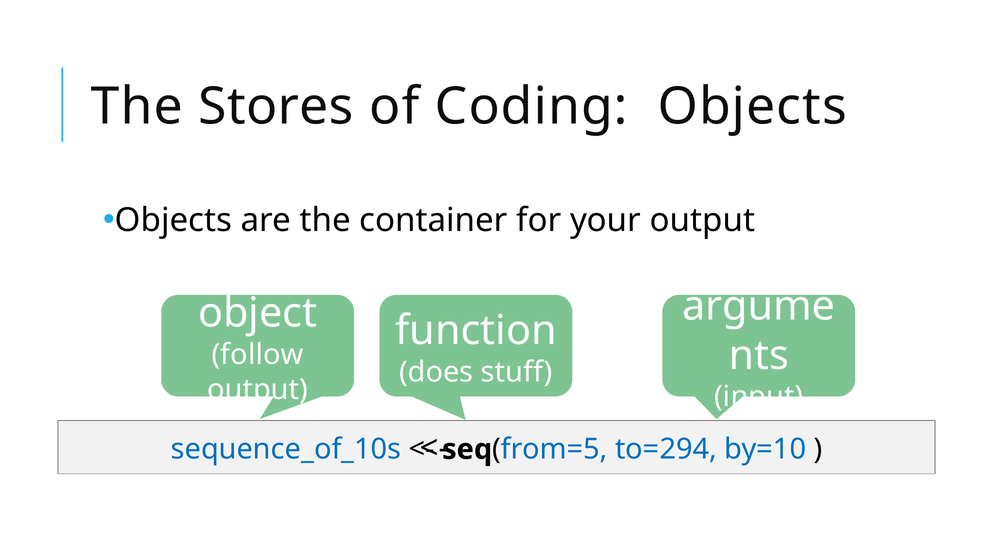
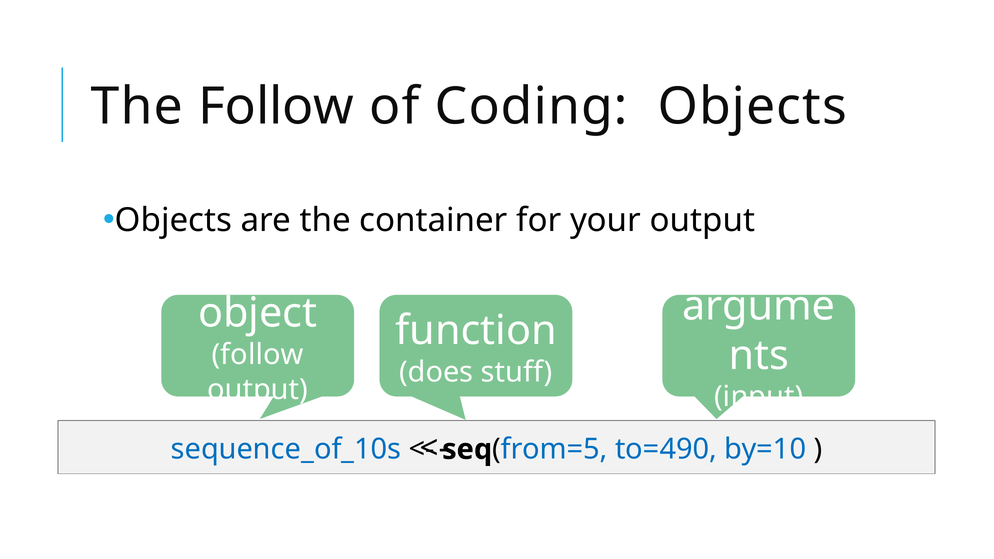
The Stores: Stores -> Follow (276, 107)
to=294: to=294 -> to=490 (666, 449)
